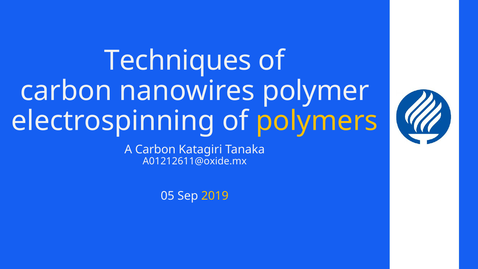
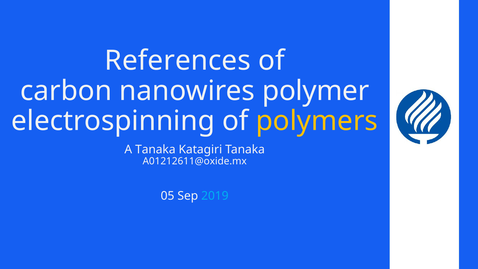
Techniques: Techniques -> References (178, 61)
A Carbon: Carbon -> Tanaka (155, 149)
2019 colour: yellow -> light blue (215, 196)
